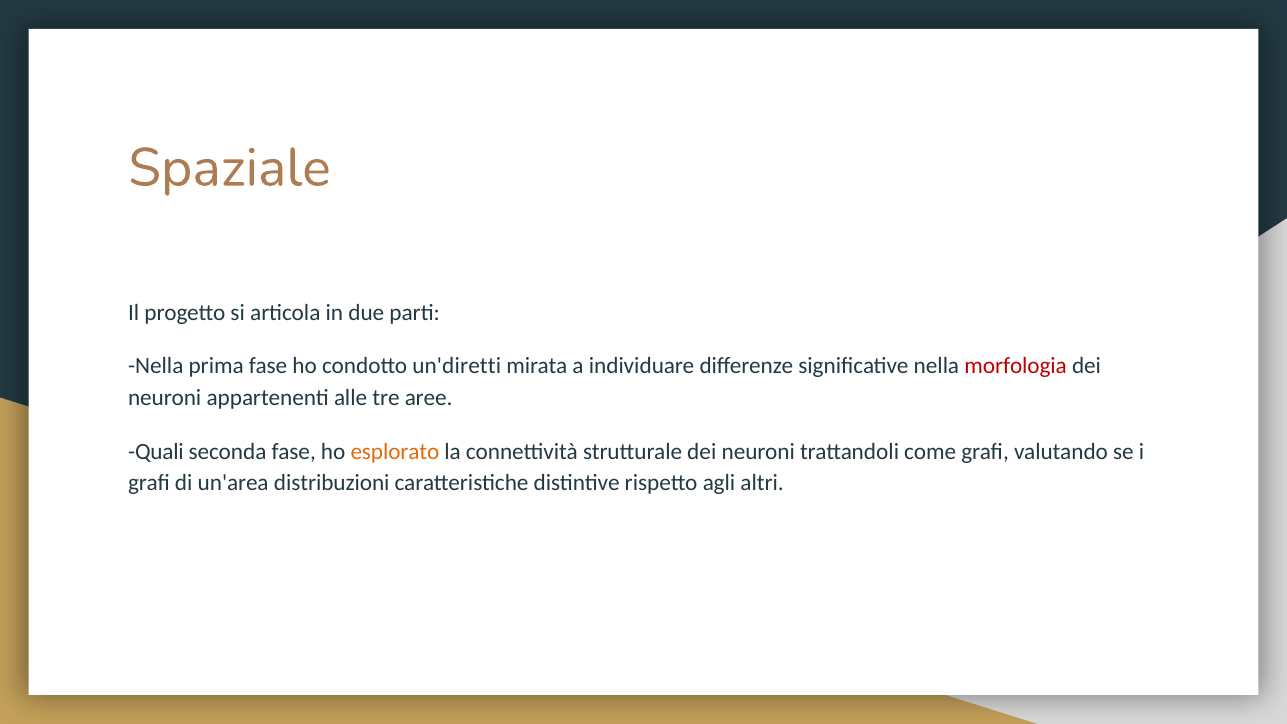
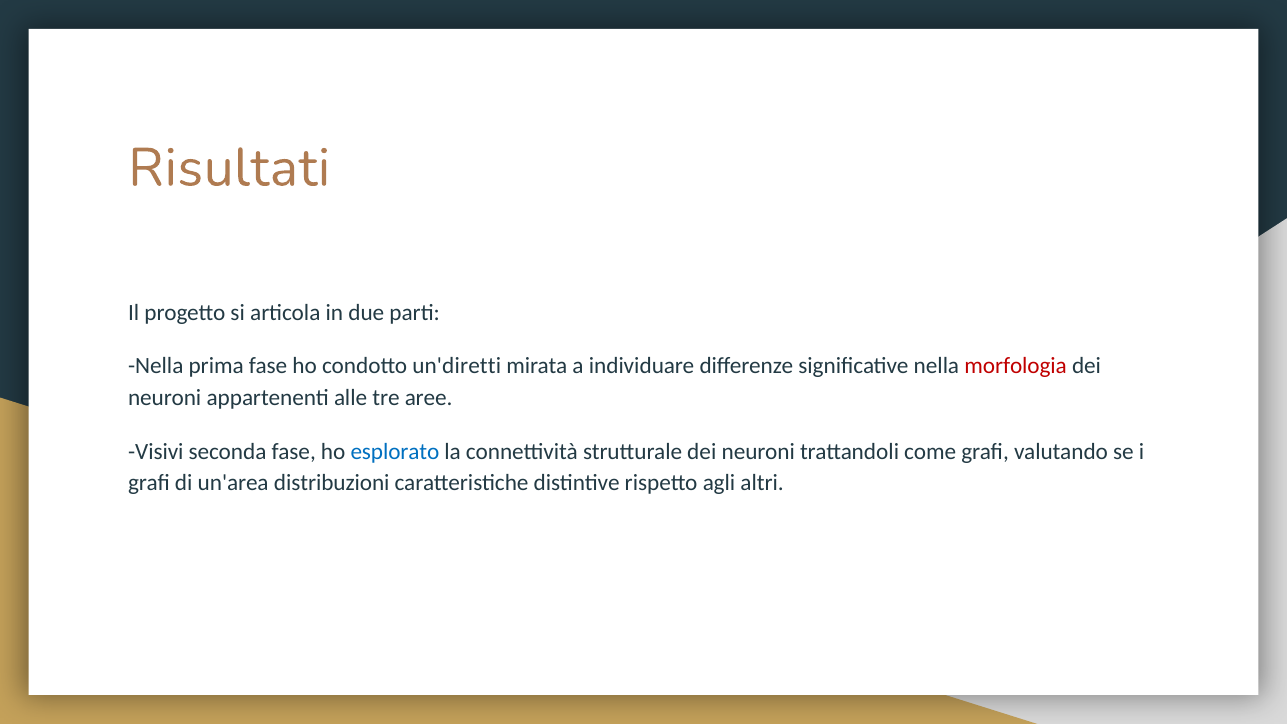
Spaziale: Spaziale -> Risultati (229, 168)
Quali: Quali -> Visivi (156, 451)
esplorato colour: orange -> blue (395, 451)
